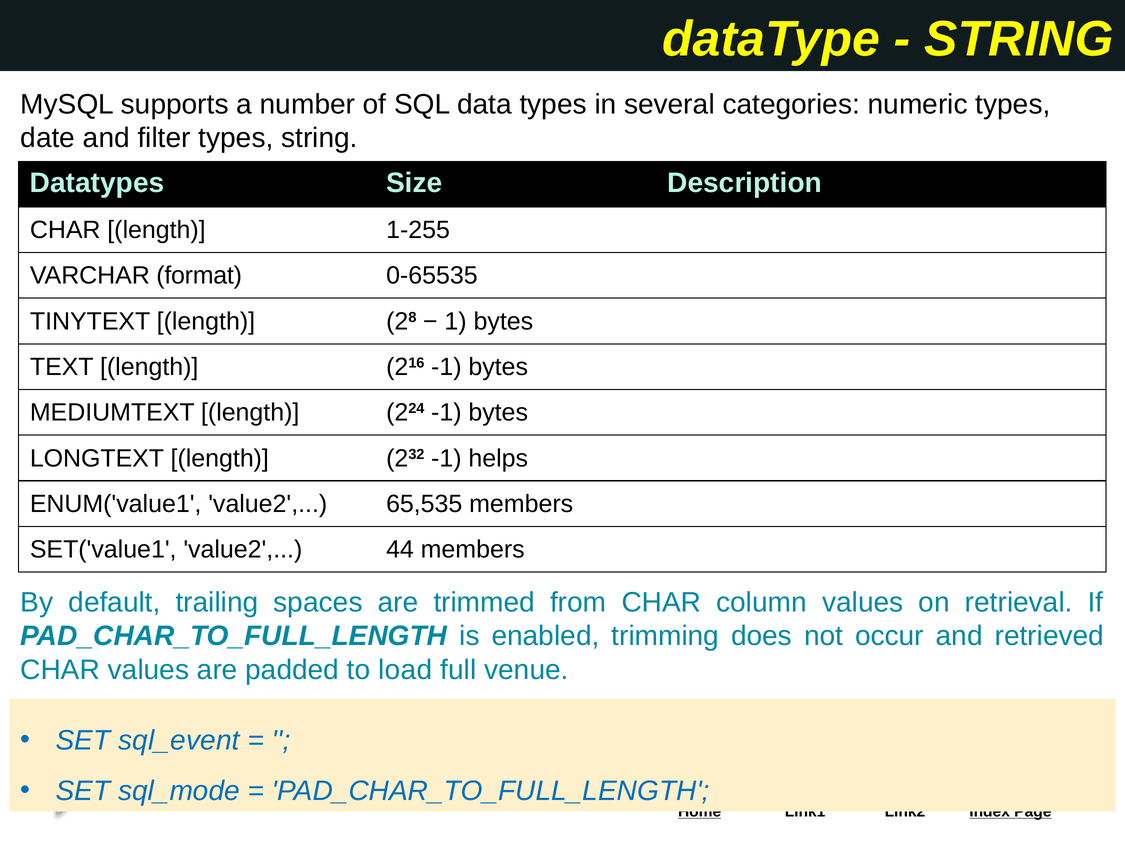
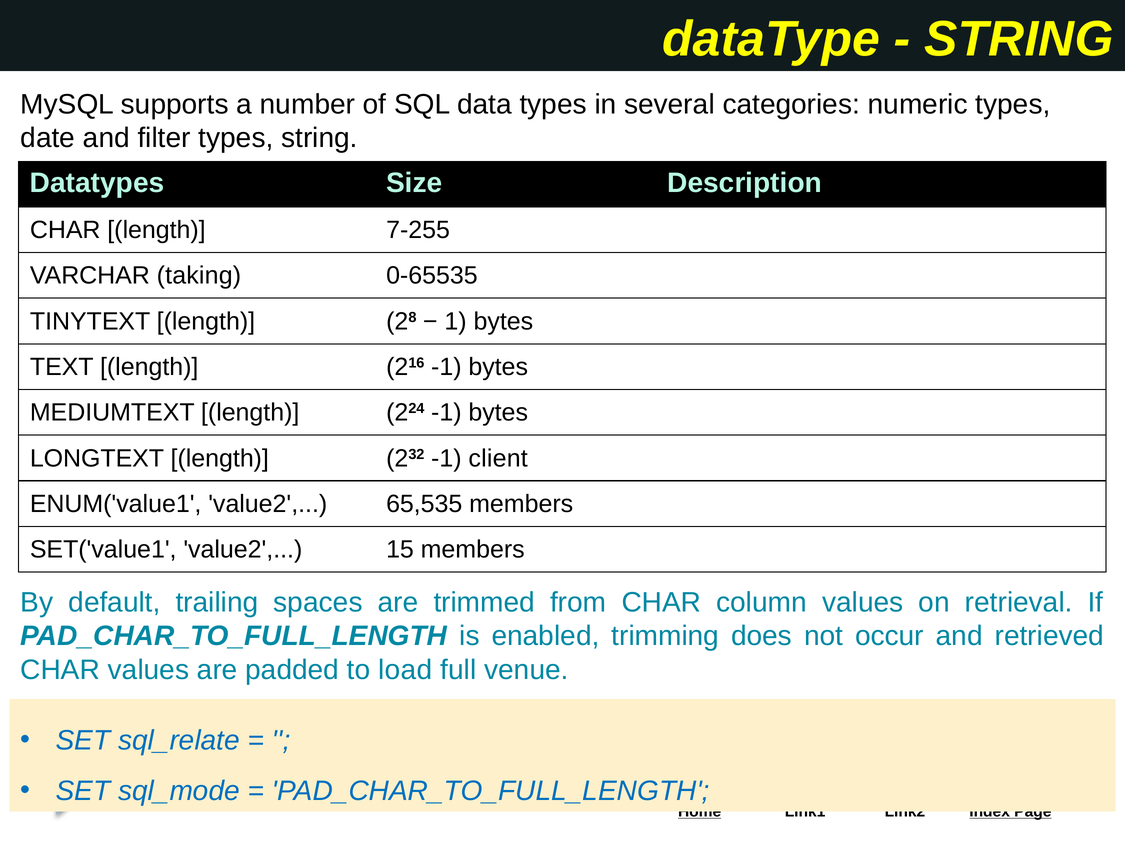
1-255: 1-255 -> 7-255 (418, 230)
format: format -> taking (199, 276)
helps: helps -> client (498, 458)
44: 44 -> 15 (400, 549)
sql_event: sql_event -> sql_relate (179, 740)
